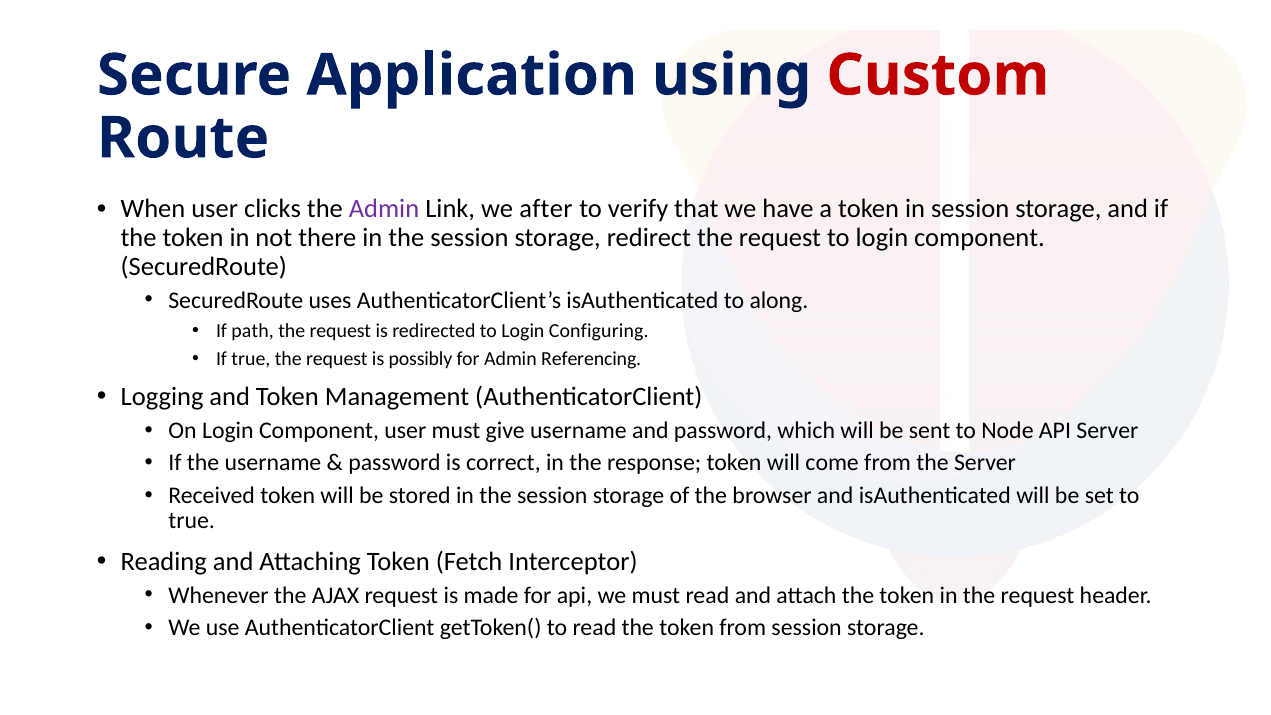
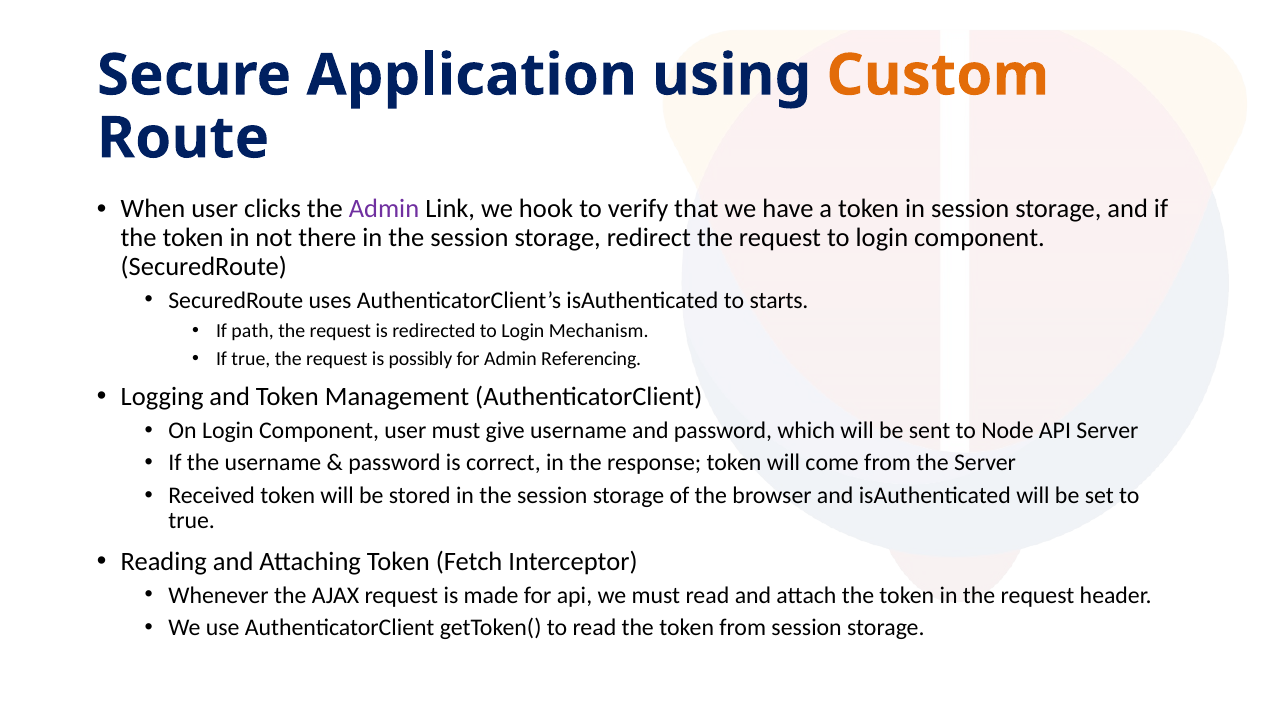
Custom colour: red -> orange (938, 75)
after: after -> hook (546, 209)
along: along -> starts (779, 300)
Configuring: Configuring -> Mechanism (599, 330)
